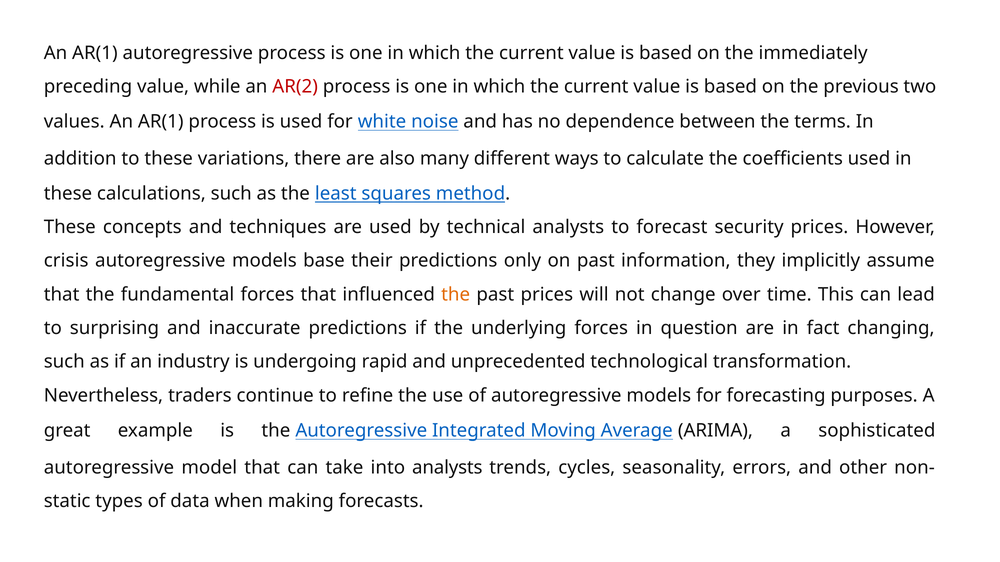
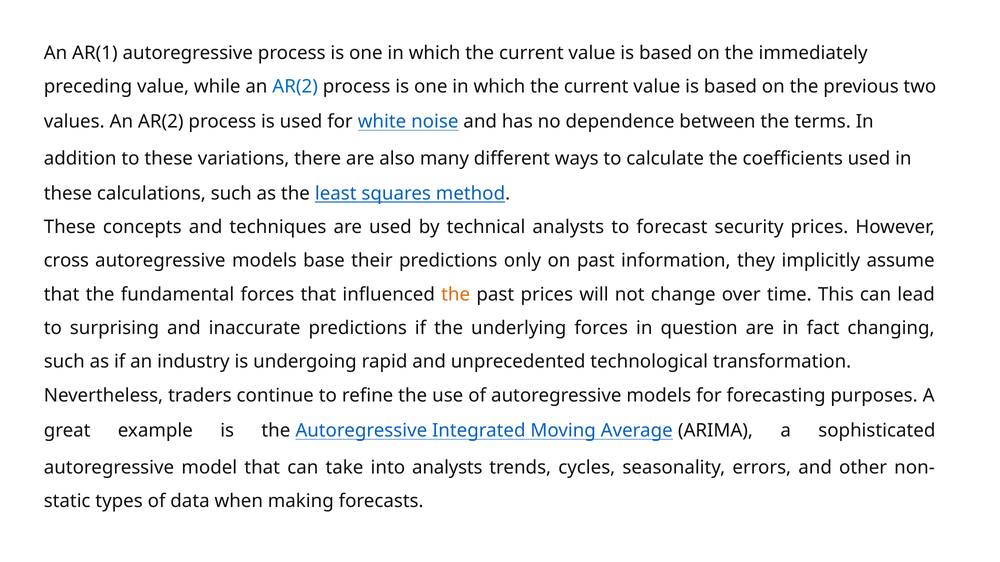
AR(2 colour: red -> blue (295, 87)
values An AR(1: AR(1 -> AR(2 (161, 122)
crisis: crisis -> cross (66, 261)
